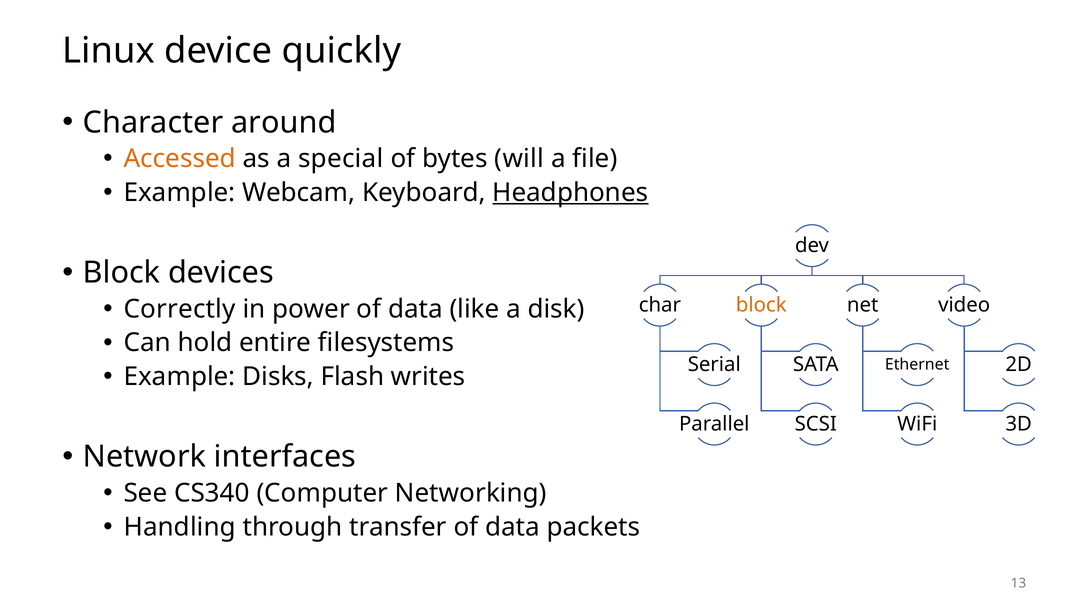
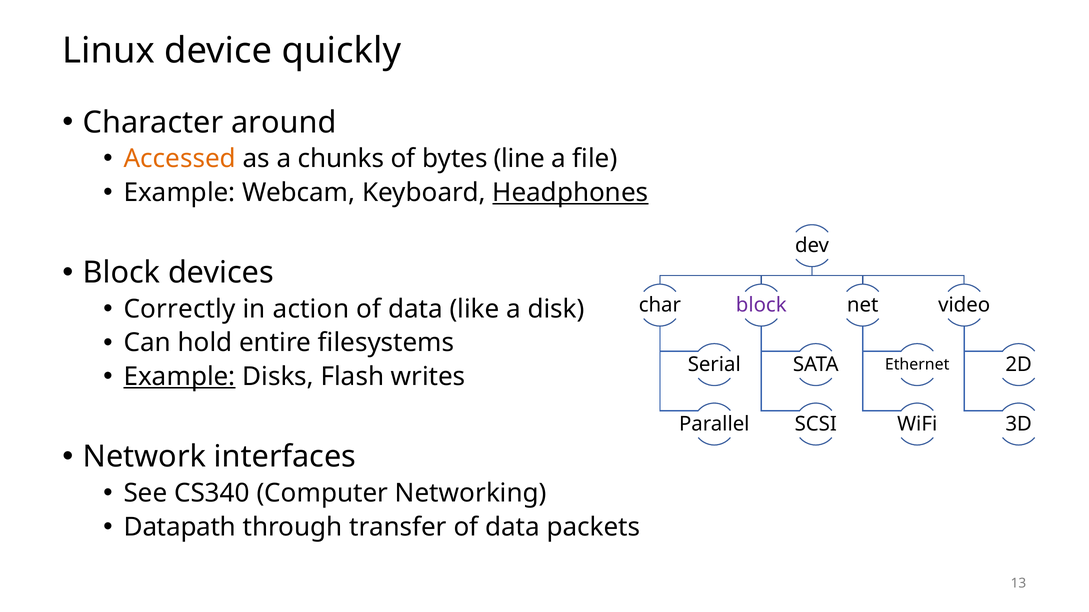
special: special -> chunks (341, 159)
will: will -> line (519, 159)
power: power -> action (311, 309)
block colour: orange -> purple (761, 305)
Example underline: none -> present (180, 377)
Handling: Handling -> Datapath (180, 527)
